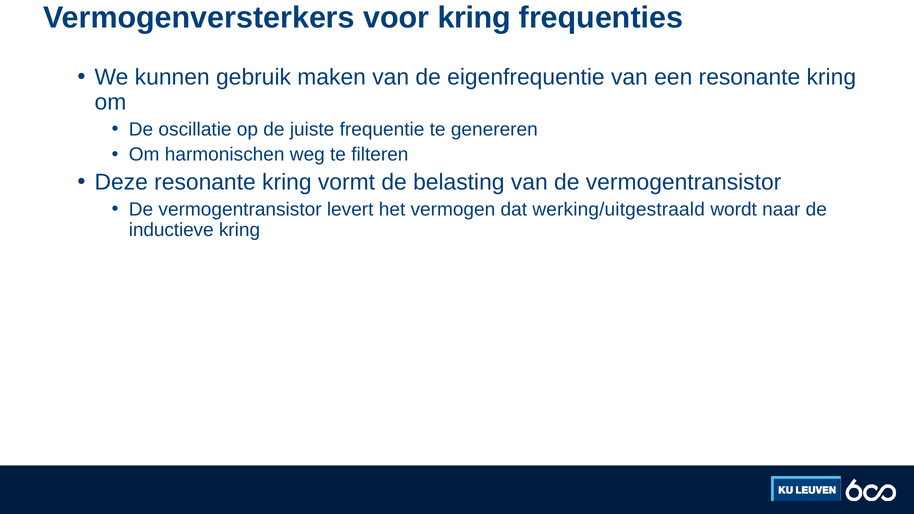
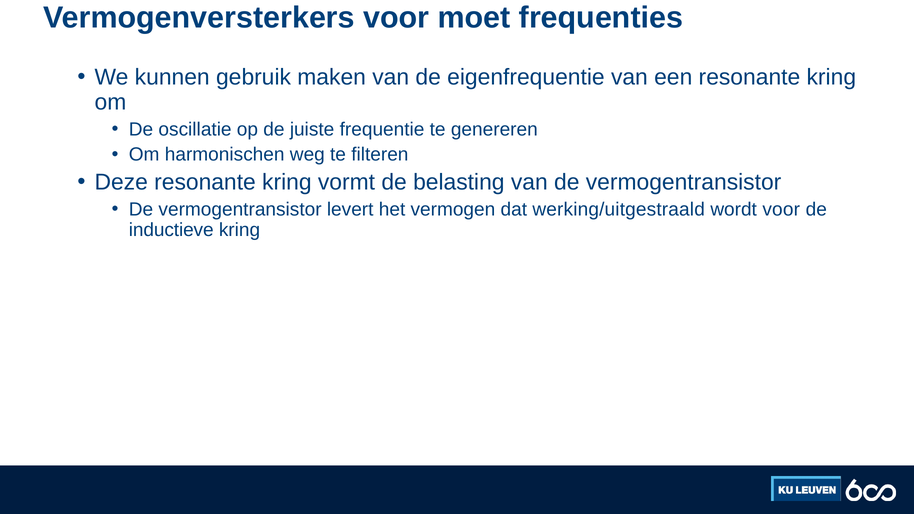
voor kring: kring -> moet (474, 17)
wordt naar: naar -> voor (781, 209)
